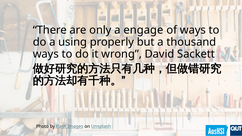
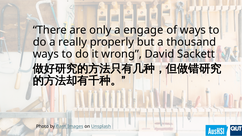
using: using -> really (73, 42)
